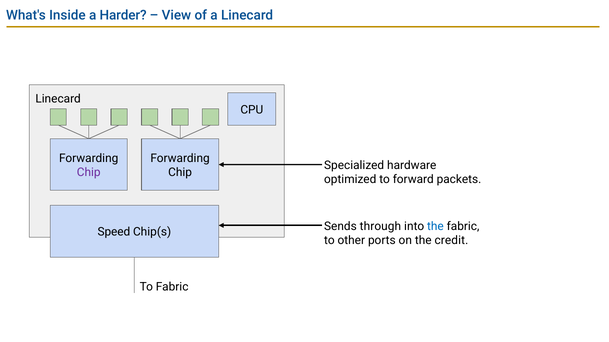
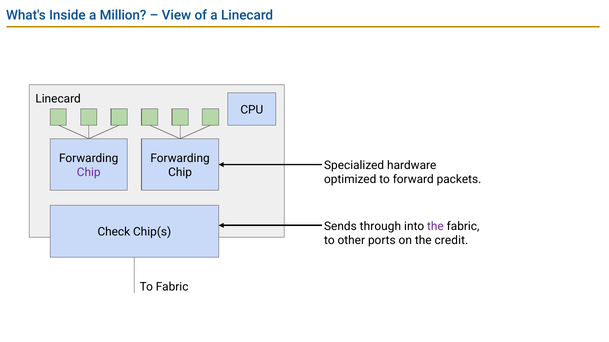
Harder: Harder -> Million (123, 15)
the colour: blue -> purple (435, 227)
Speed: Speed -> Check (114, 232)
